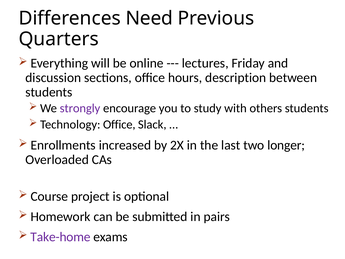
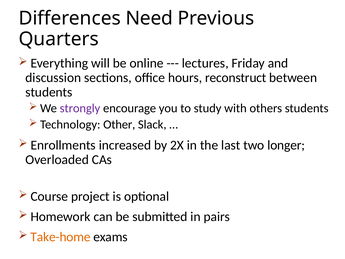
description: description -> reconstruct (236, 78)
Technology Office: Office -> Other (119, 124)
Take-home colour: purple -> orange (61, 237)
